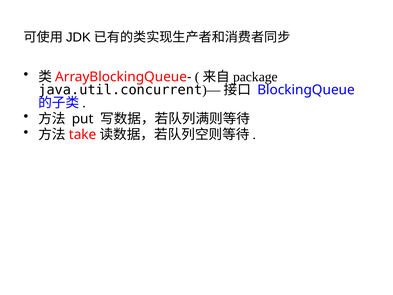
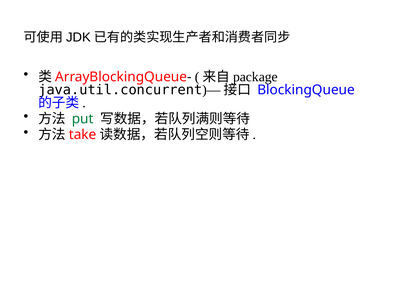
put colour: black -> green (83, 119)
